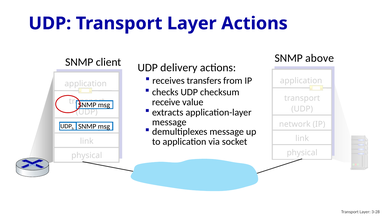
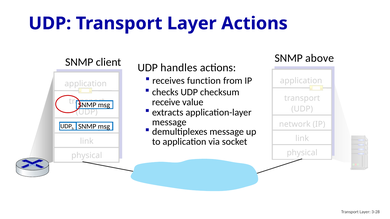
delivery: delivery -> handles (179, 68)
transfers: transfers -> function (204, 81)
